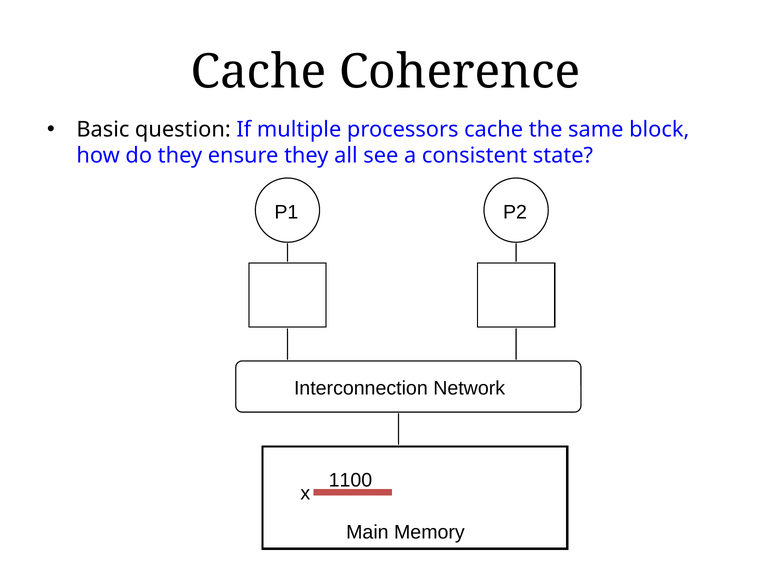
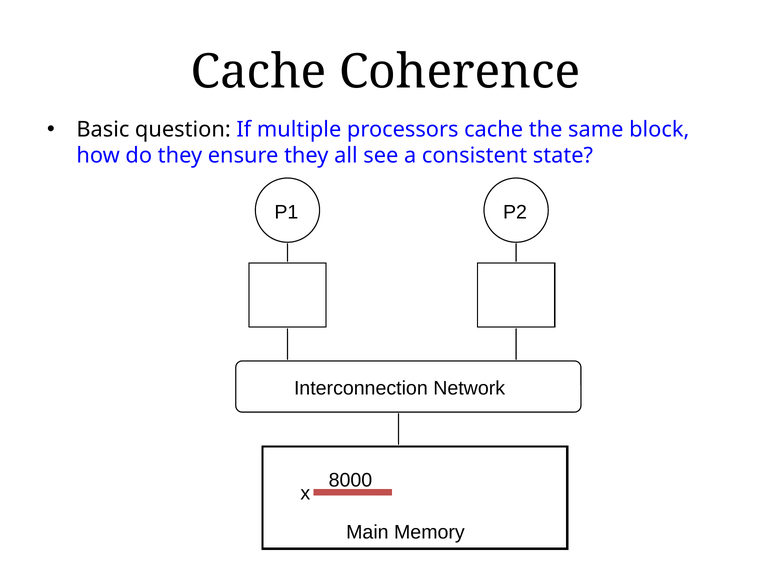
1100: 1100 -> 8000 (350, 480)
